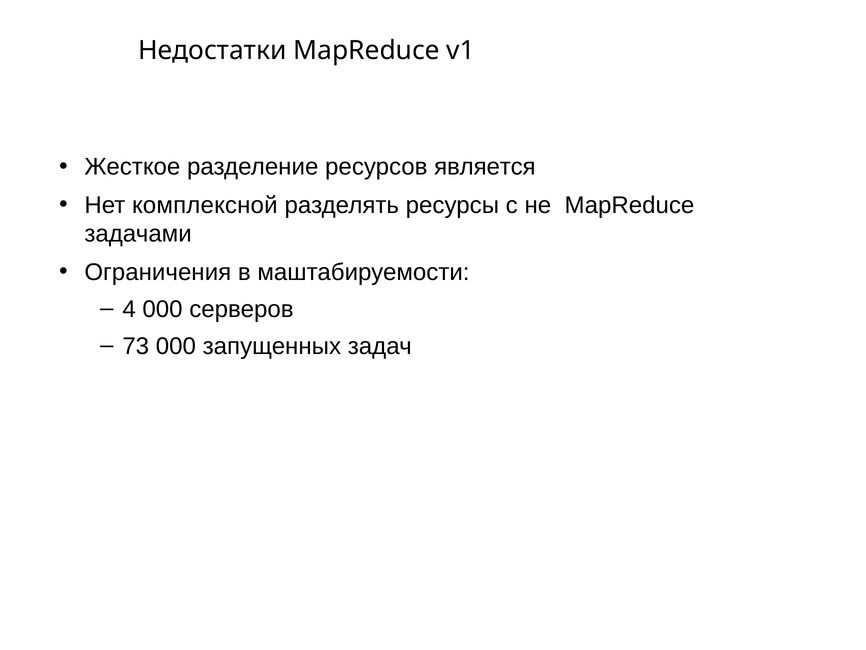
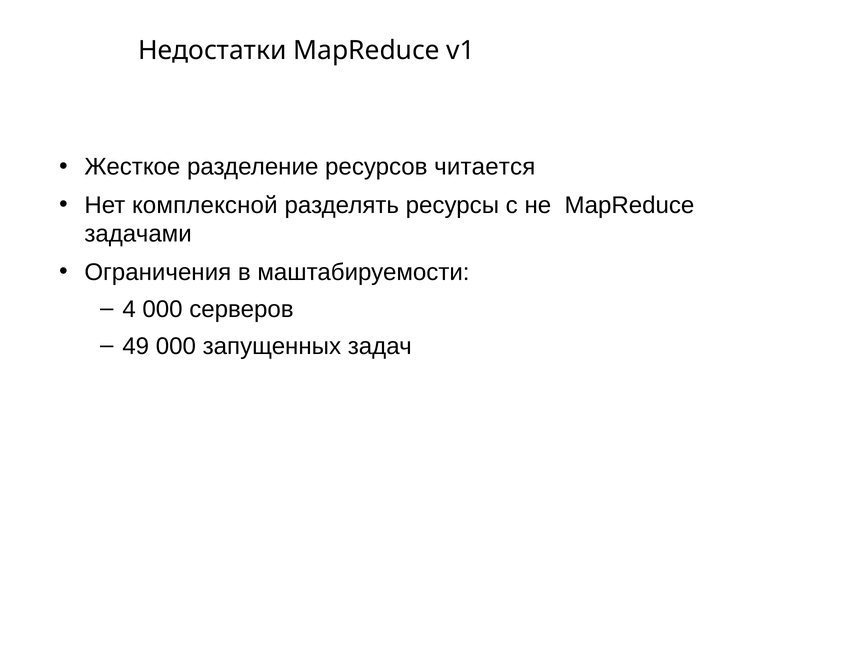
является: является -> читается (485, 167)
73: 73 -> 49 (136, 346)
